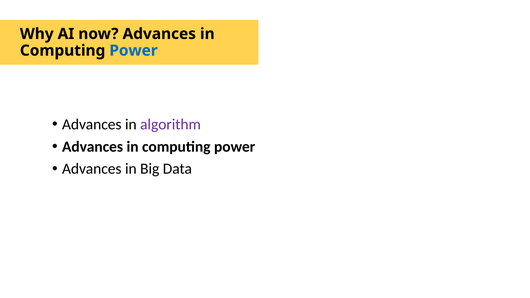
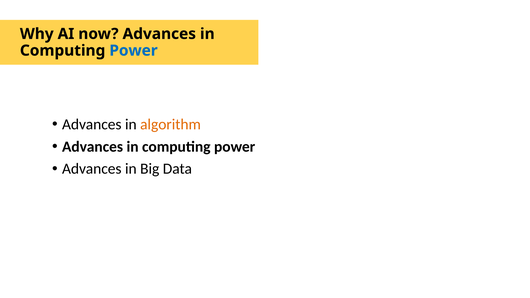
algorithm colour: purple -> orange (171, 125)
